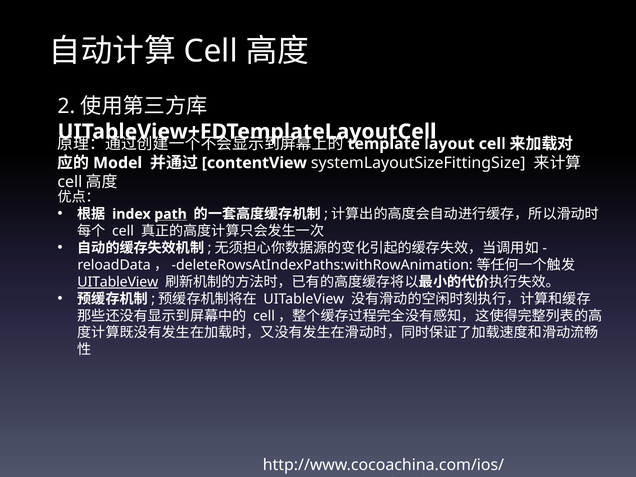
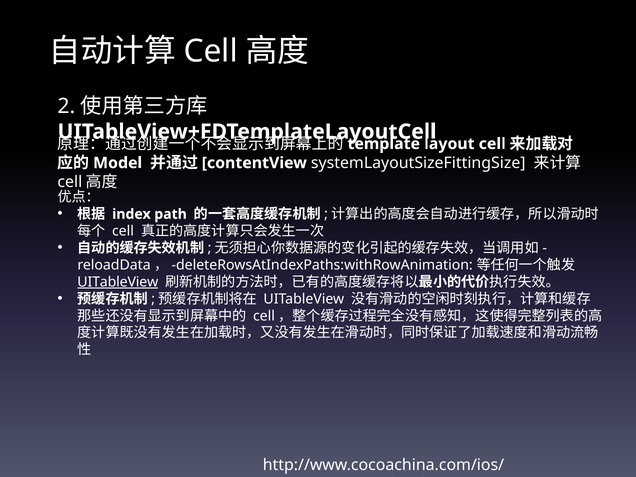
path underline: present -> none (171, 214)
